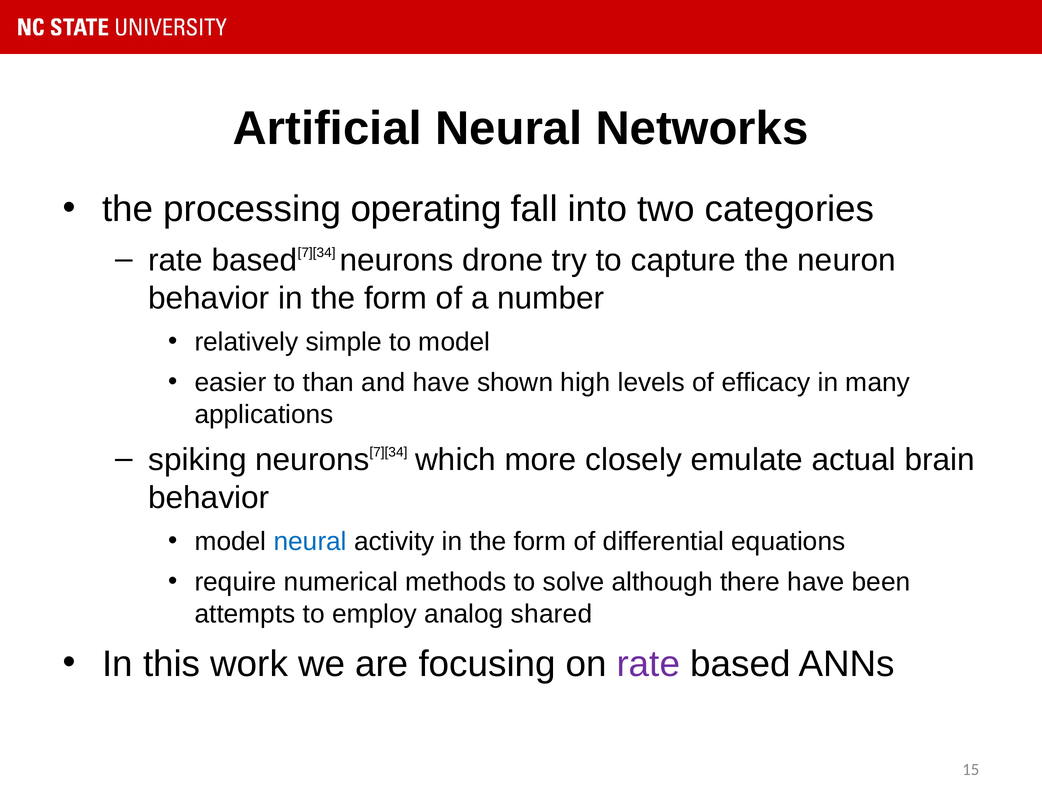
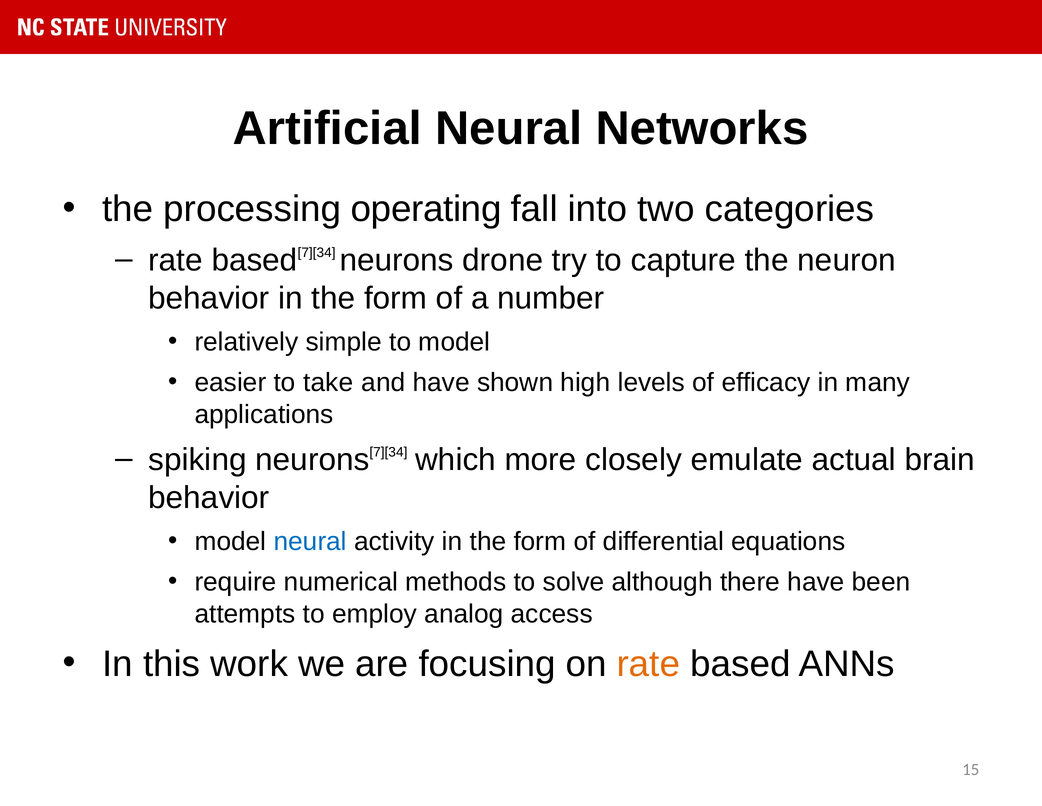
than: than -> take (328, 382)
shared: shared -> access (552, 613)
rate colour: purple -> orange (648, 663)
